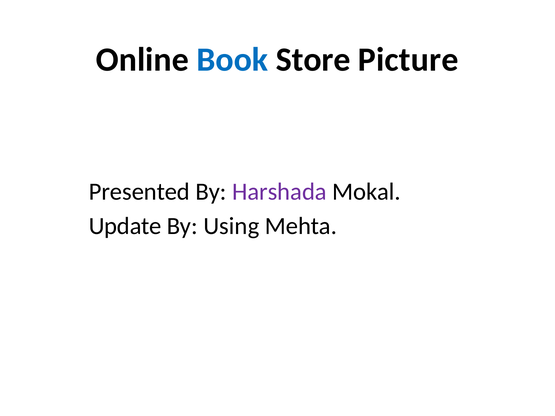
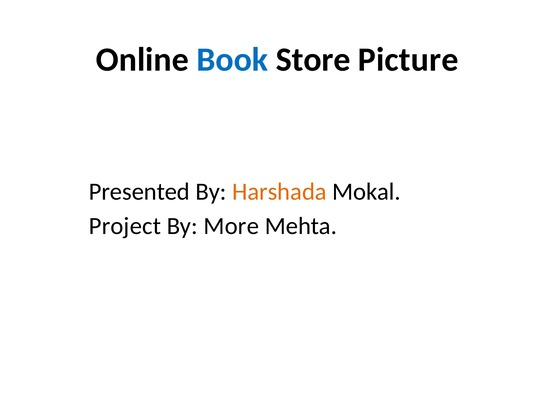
Harshada colour: purple -> orange (279, 192)
Update: Update -> Project (125, 226)
Using: Using -> More (231, 226)
